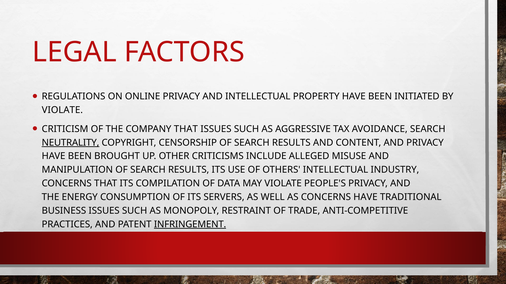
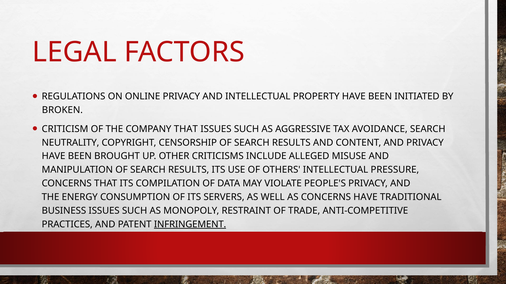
VIOLATE: VIOLATE -> BROKEN (62, 110)
NEUTRALITY underline: present -> none (70, 143)
INDUSTRY: INDUSTRY -> PRESSURE (395, 170)
